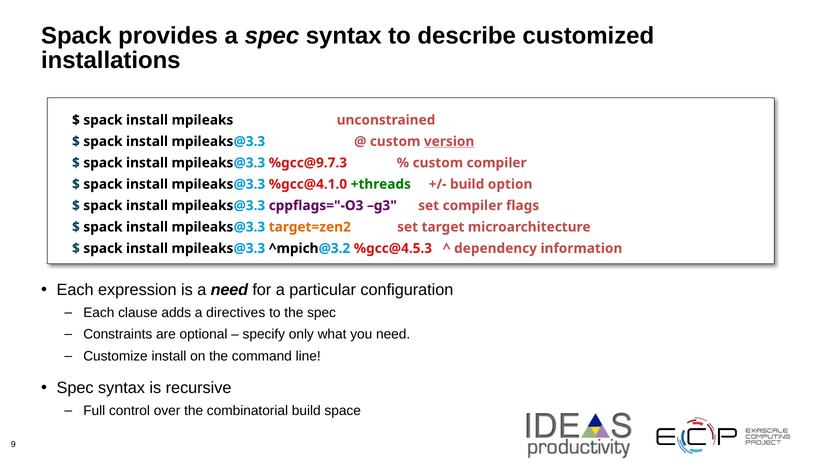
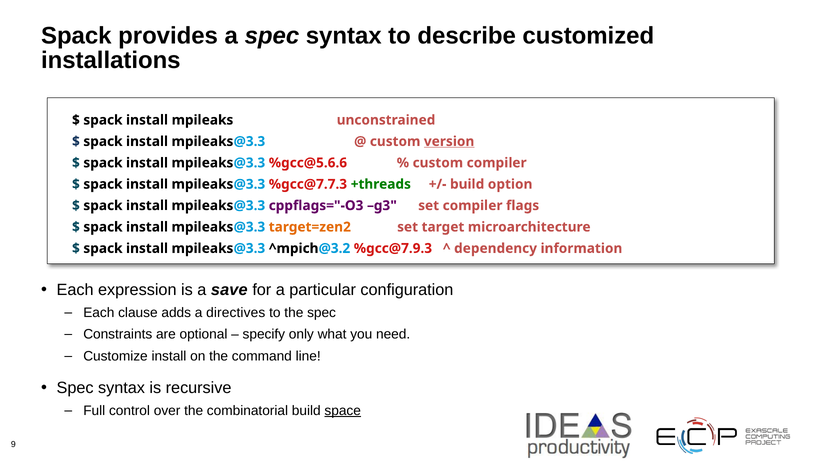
%gcc@9.7.3: %gcc@9.7.3 -> %gcc@5.6.6 (308, 163)
%gcc@4.1.0: %gcc@4.1.0 -> %gcc@7.7.3 (308, 184)
%gcc@4.5.3: %gcc@4.5.3 -> %gcc@7.9.3 (393, 248)
a need: need -> save (229, 289)
space underline: none -> present (343, 410)
